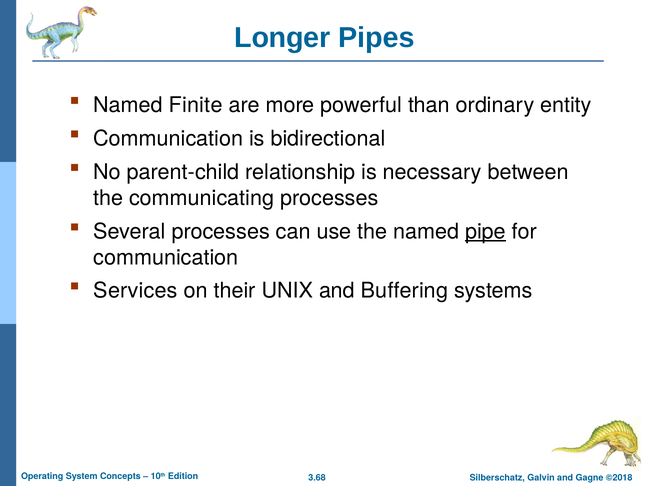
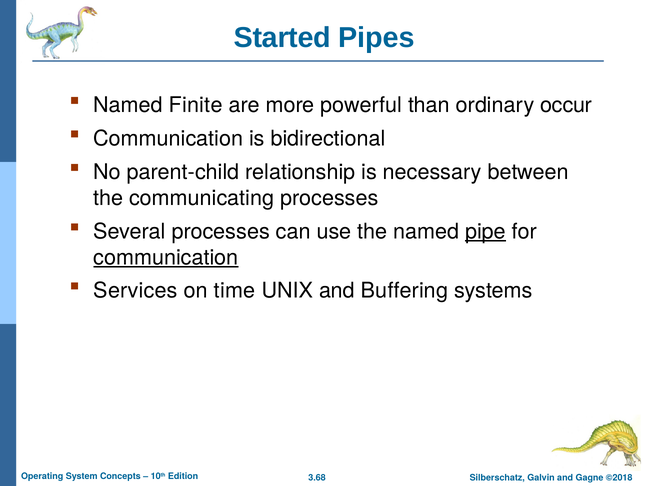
Longer: Longer -> Started (282, 38)
entity: entity -> occur (566, 105)
communication underline: none -> present (166, 257)
their: their -> time (235, 290)
